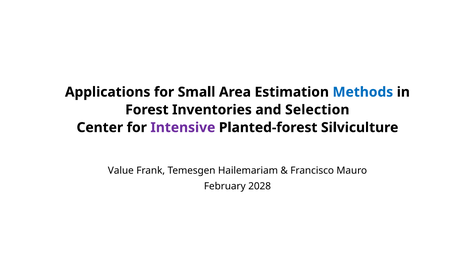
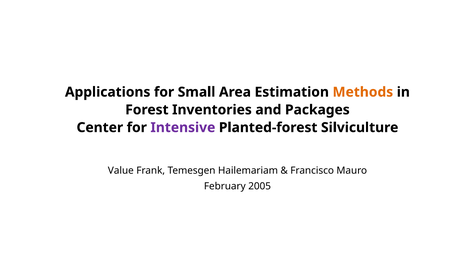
Methods colour: blue -> orange (363, 92)
Selection: Selection -> Packages (317, 110)
2028: 2028 -> 2005 (260, 186)
